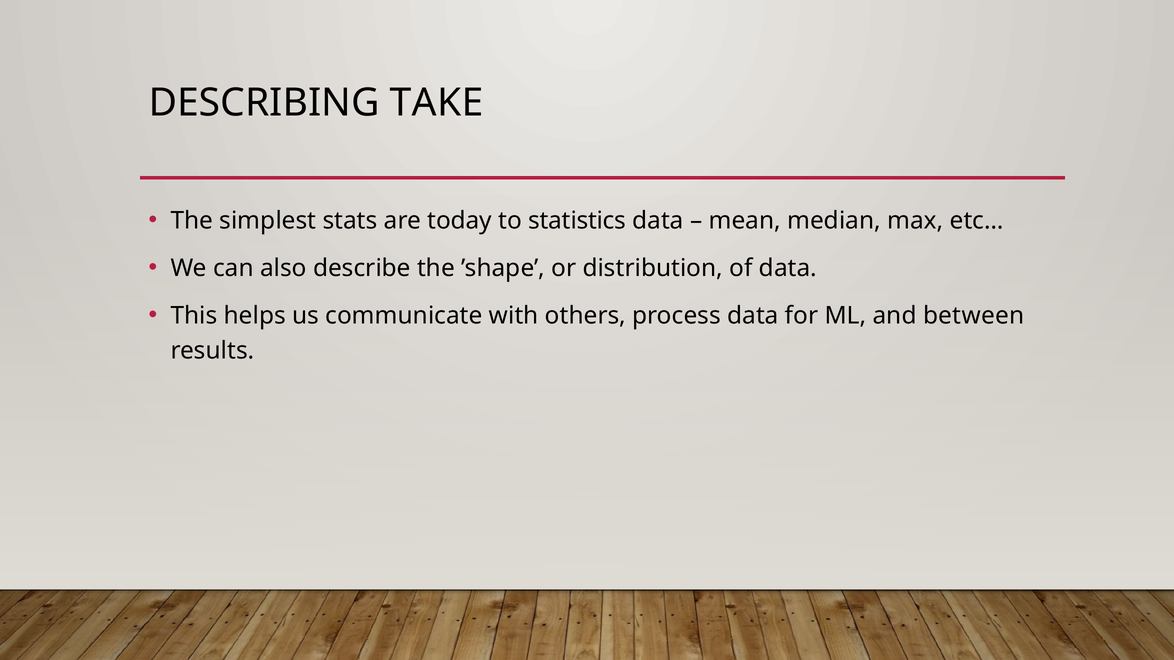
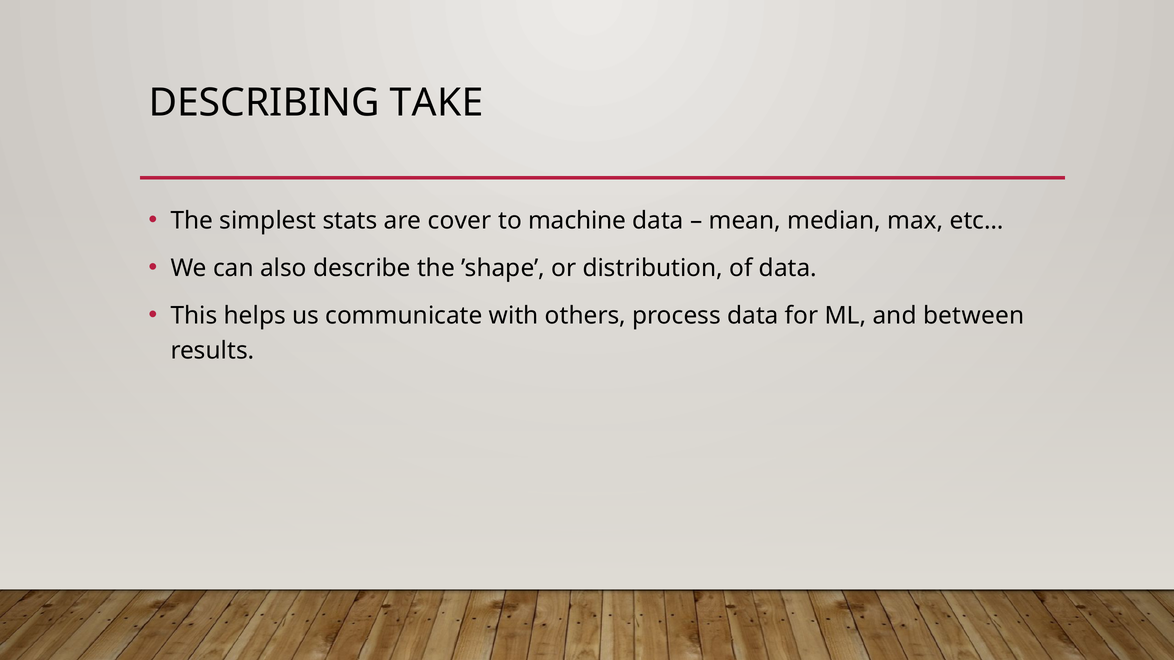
today: today -> cover (460, 221)
statistics: statistics -> machine (577, 221)
